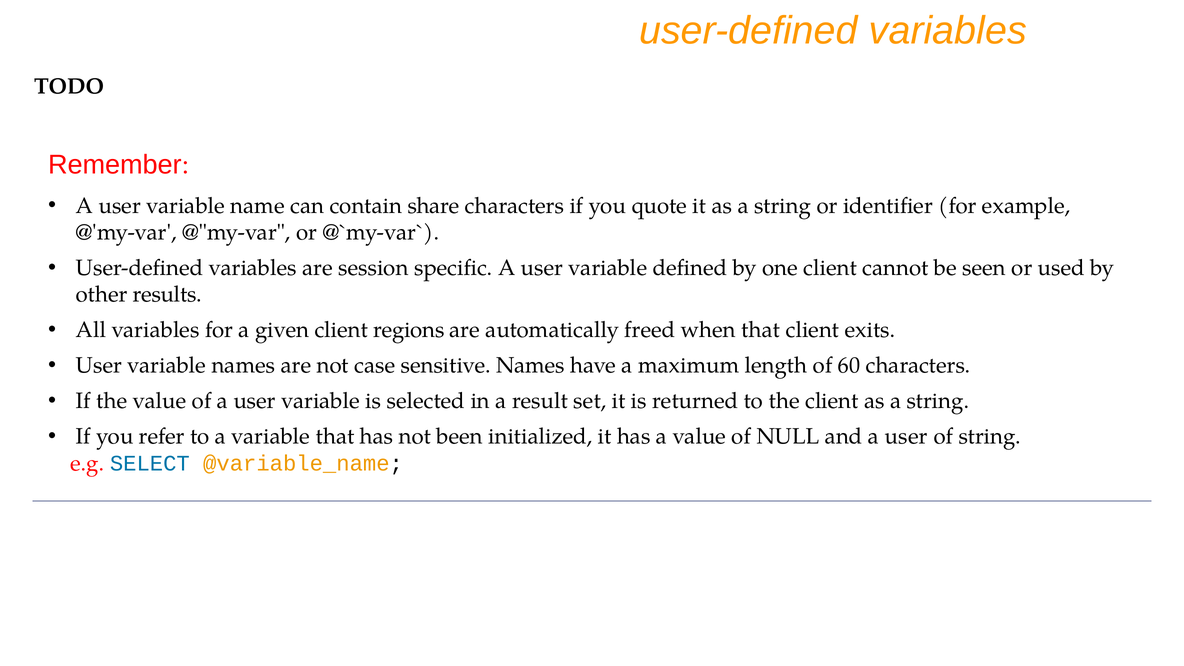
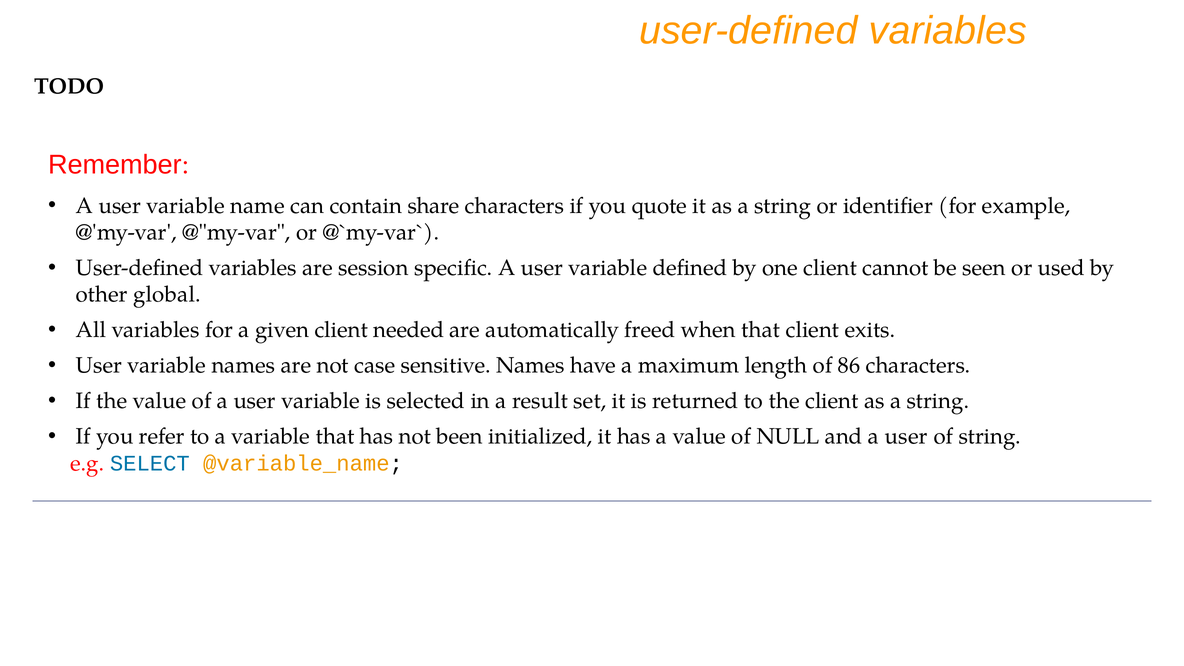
results: results -> global (167, 295)
regions: regions -> needed (409, 330)
60: 60 -> 86 (849, 366)
